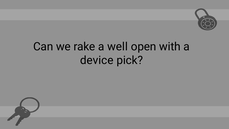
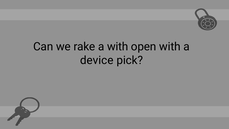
a well: well -> with (118, 47)
